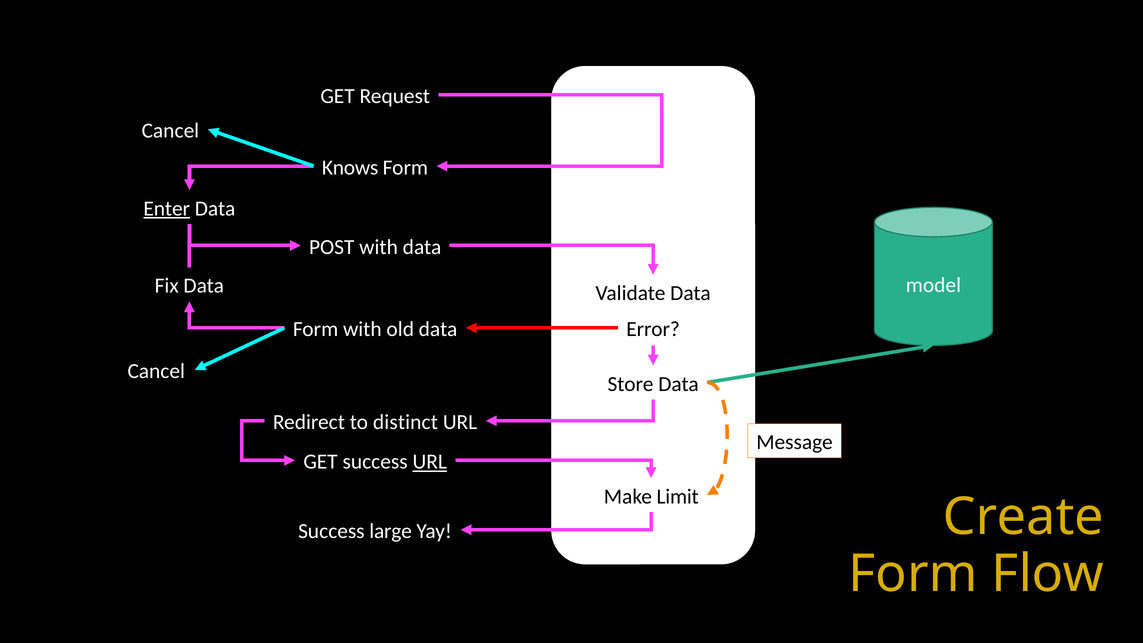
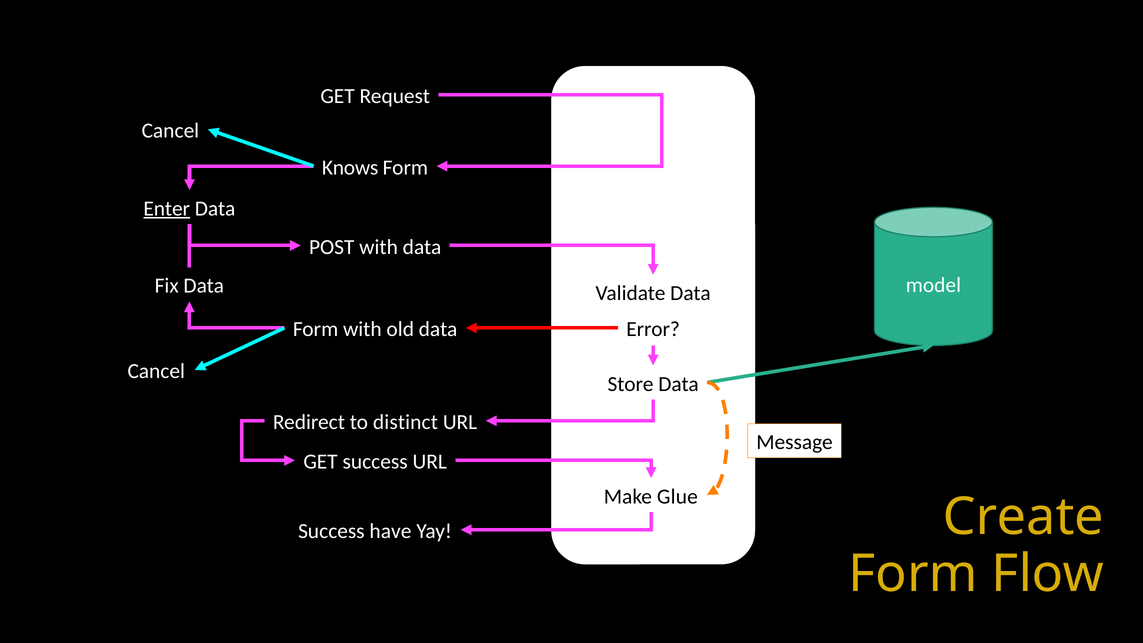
URL underline: present -> none (430, 462)
Limit: Limit -> Glue (677, 496)
large: large -> have (390, 531)
